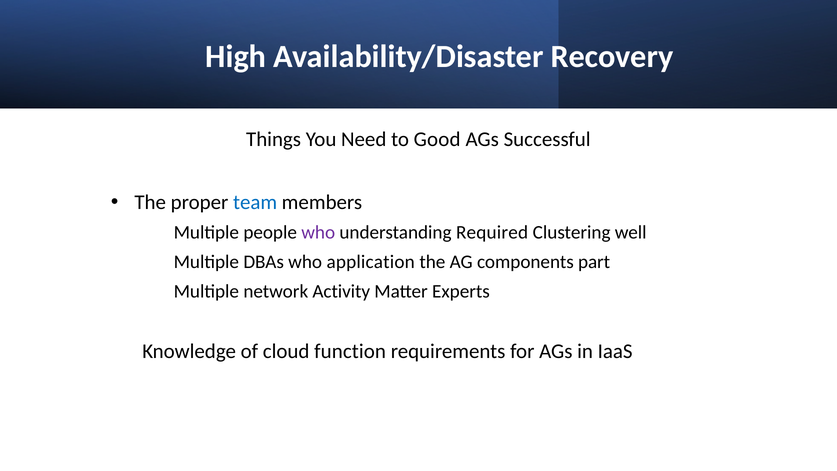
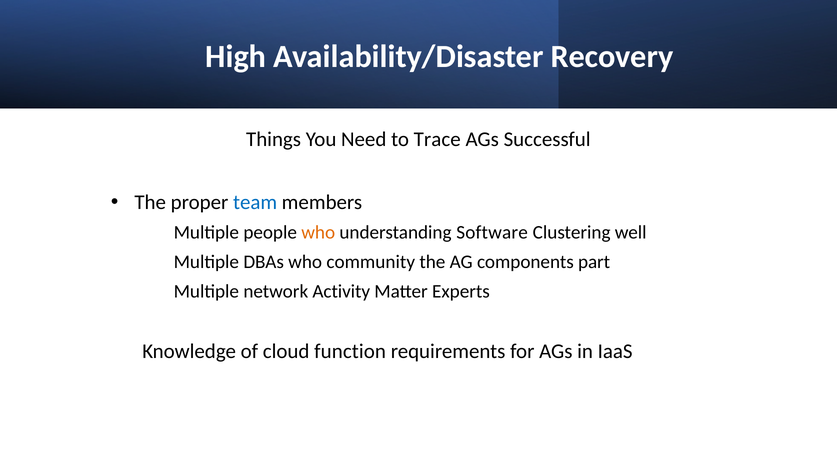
Good: Good -> Trace (437, 139)
who colour: purple -> orange (318, 232)
Required: Required -> Software (492, 232)
application: application -> community (371, 262)
